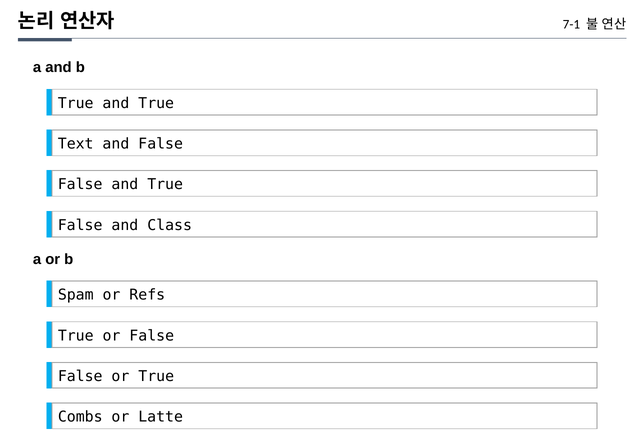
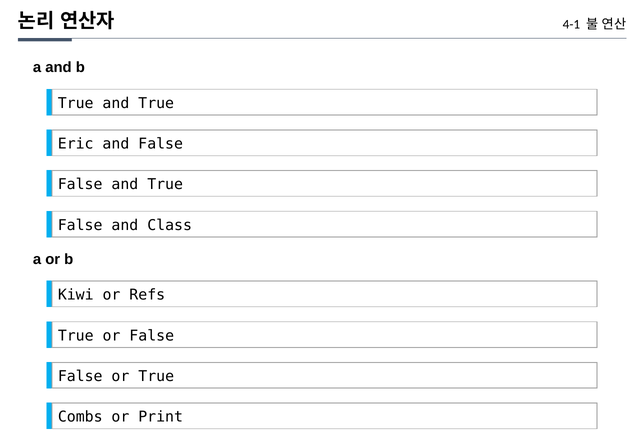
7-1: 7-1 -> 4-1 (571, 24)
Text: Text -> Eric (76, 144)
Spam: Spam -> Kiwi (76, 295)
Latte: Latte -> Print (161, 417)
